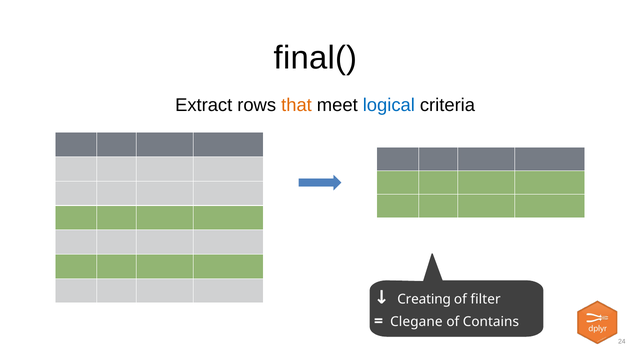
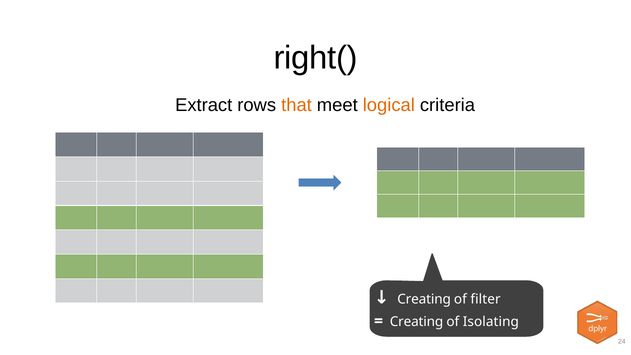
final(: final( -> right( (316, 58)
logical colour: blue -> orange (389, 105)
Clegane: Clegane -> Creating (417, 322)
Contains: Contains -> Isolating (491, 322)
